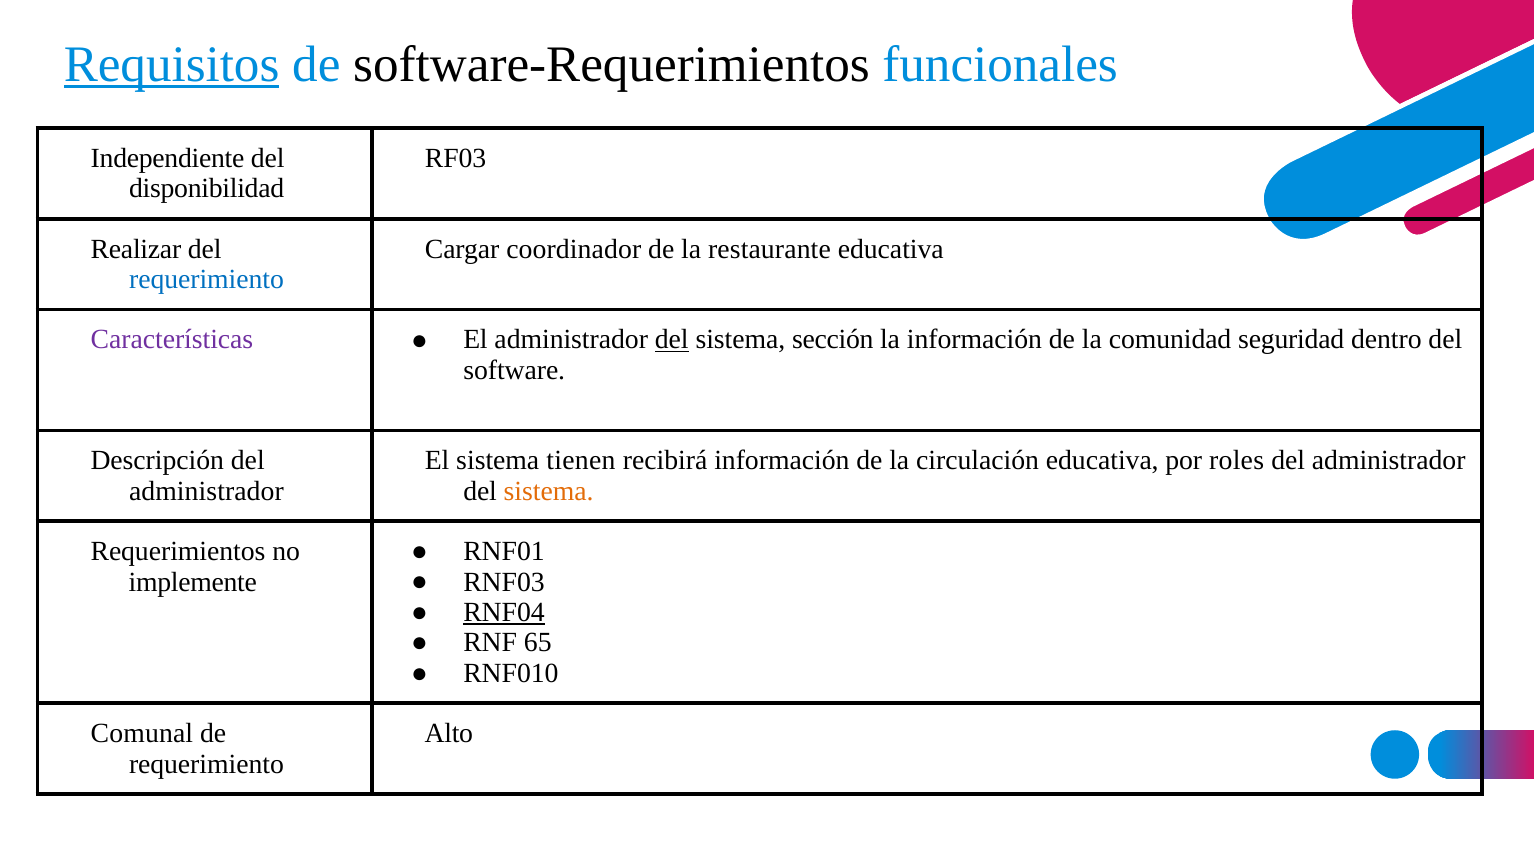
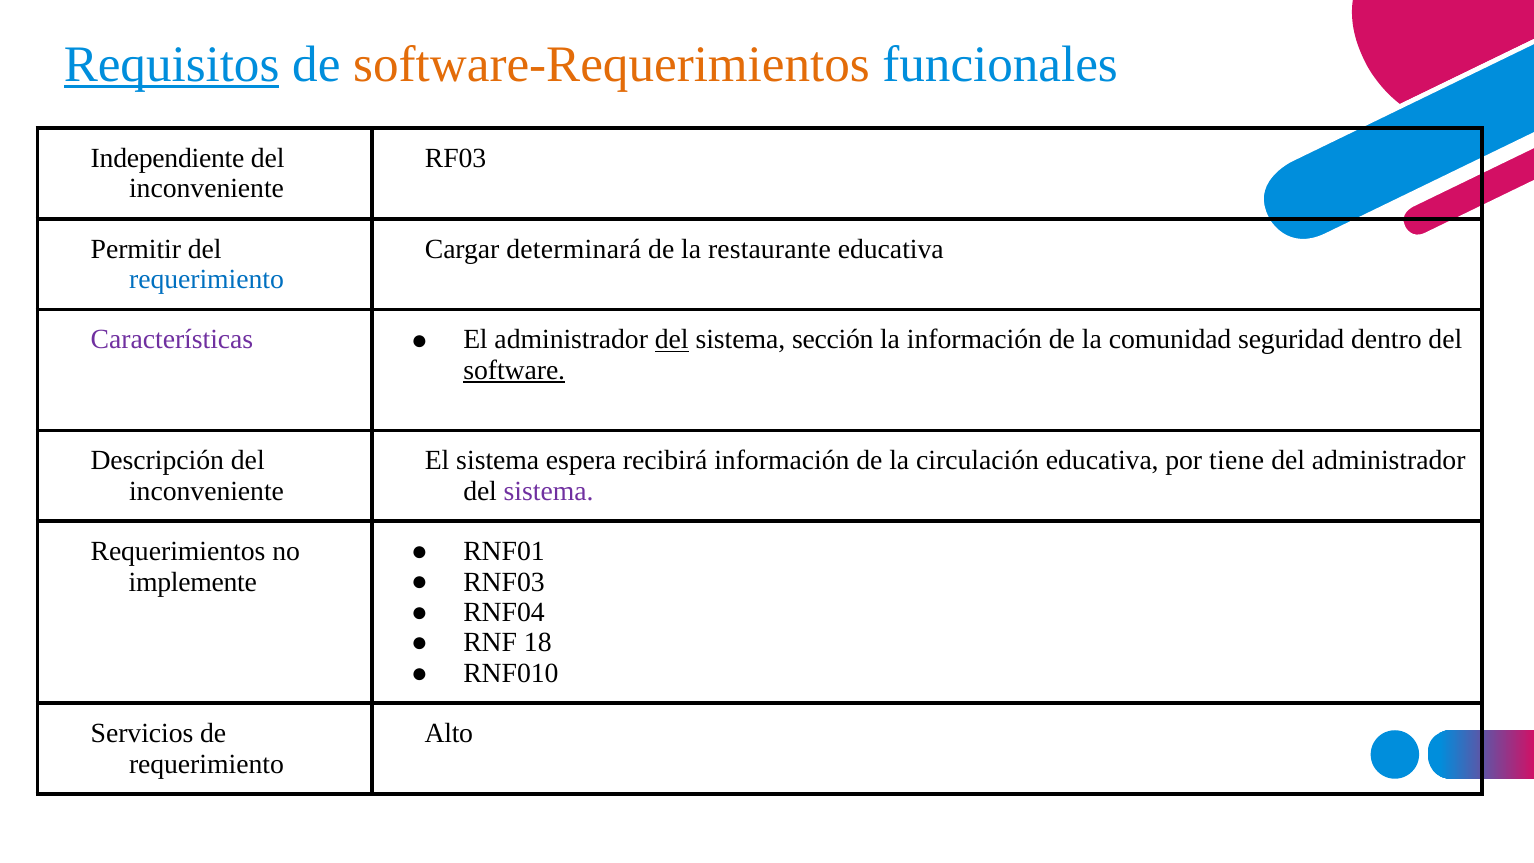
software-Requerimientos colour: black -> orange (611, 65)
disponibilidad: disponibilidad -> inconveniente (207, 189)
Realizar: Realizar -> Permitir (136, 249)
coordinador: coordinador -> determinará (574, 249)
software underline: none -> present (514, 370)
tienen: tienen -> espera (581, 461)
roles: roles -> tiene (1237, 461)
administrador: administrador -> inconveniente (207, 491)
sistema colour: orange -> purple (549, 491)
RNF04 underline: present -> none (504, 612)
65: 65 -> 18 (538, 643)
Comunal: Comunal -> Servicios (142, 733)
